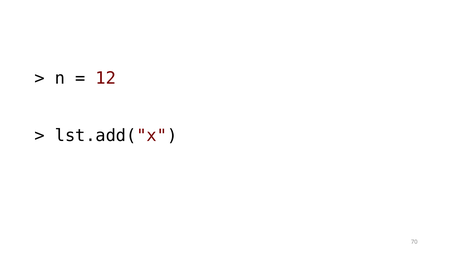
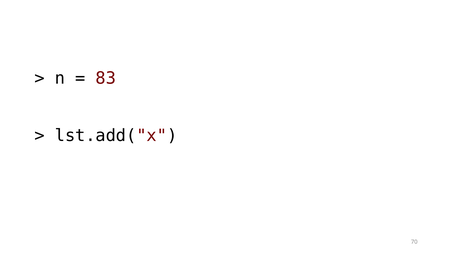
12: 12 -> 83 (106, 78)
